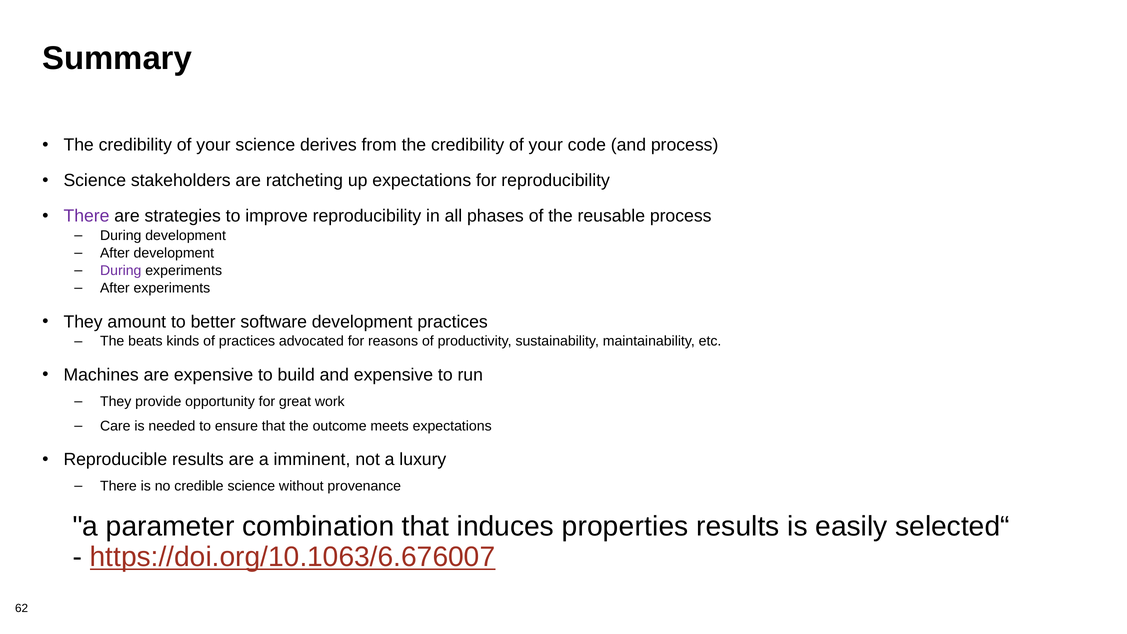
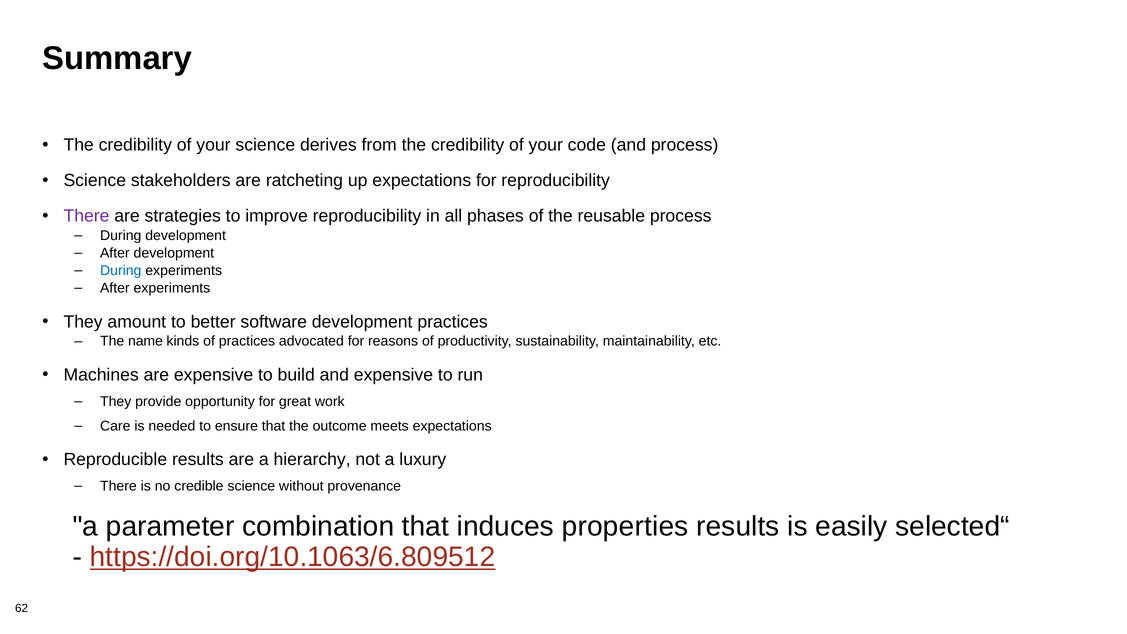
During colour: purple -> blue (121, 271)
beats: beats -> name (146, 341)
imminent: imminent -> hierarchy (312, 460)
https://doi.org/10.1063/6.676007: https://doi.org/10.1063/6.676007 -> https://doi.org/10.1063/6.809512 (293, 557)
